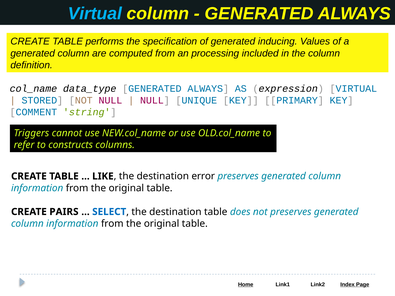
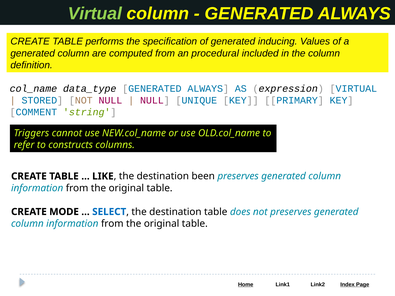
Virtual colour: light blue -> light green (95, 14)
processing: processing -> procedural (215, 53)
error: error -> been (203, 176)
PAIRS: PAIRS -> MODE (64, 212)
